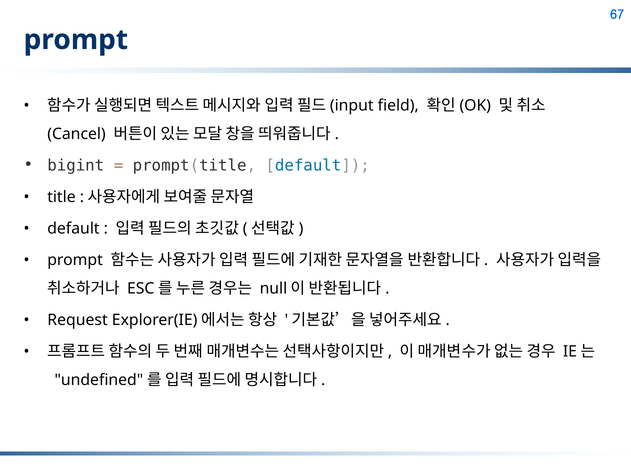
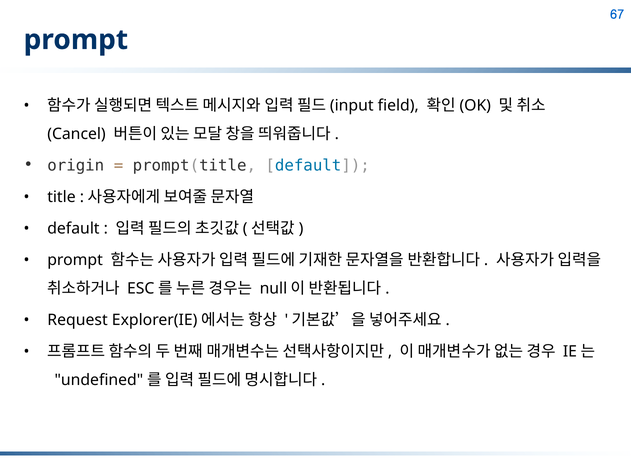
bigint: bigint -> origin (76, 166)
